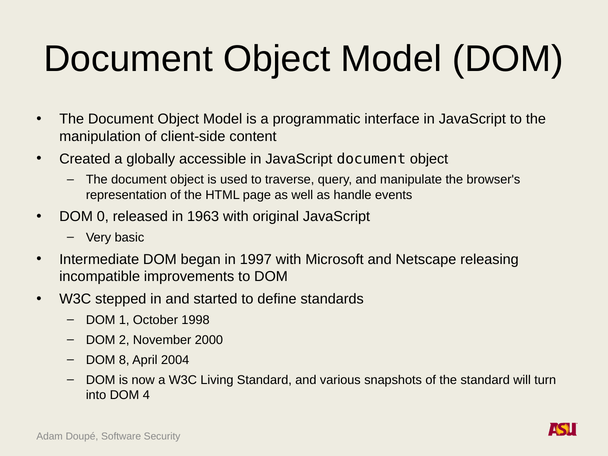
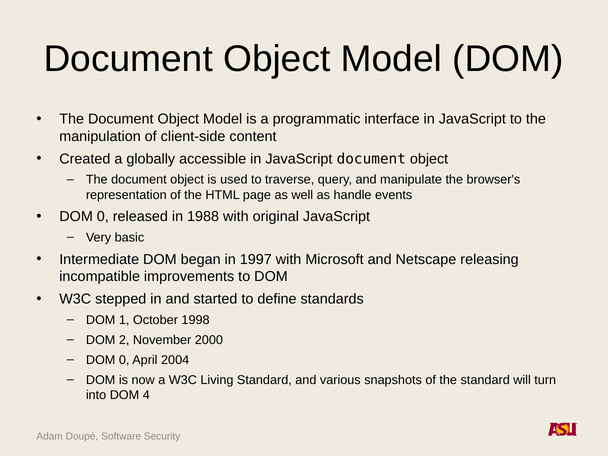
1963: 1963 -> 1988 (203, 217)
8: 8 -> 0 (124, 360)
